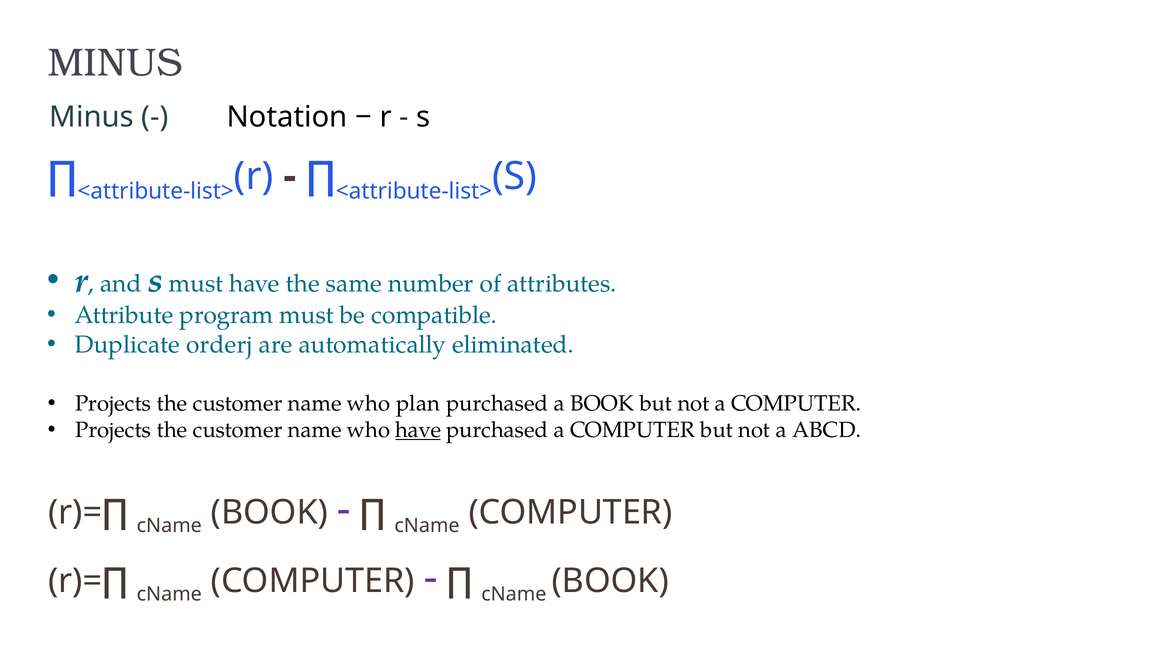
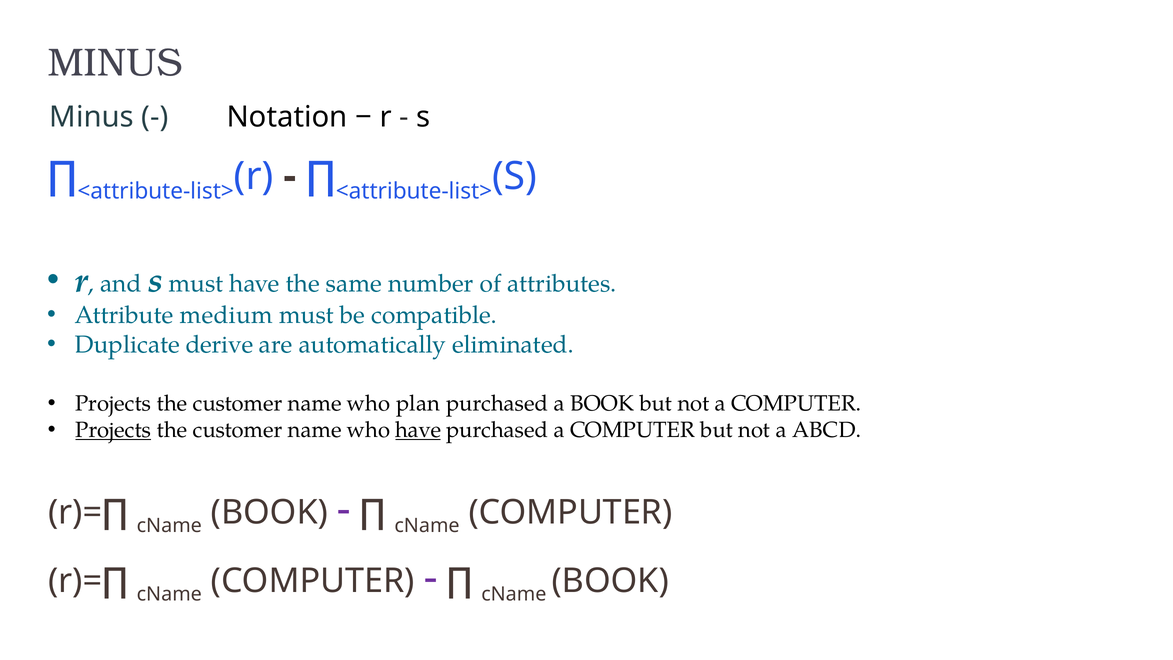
program: program -> medium (226, 315)
orderj: orderj -> derive (220, 344)
Projects underline: none -> present (113, 430)
